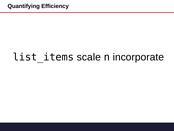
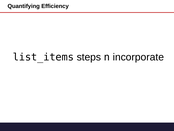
scale: scale -> steps (89, 57)
